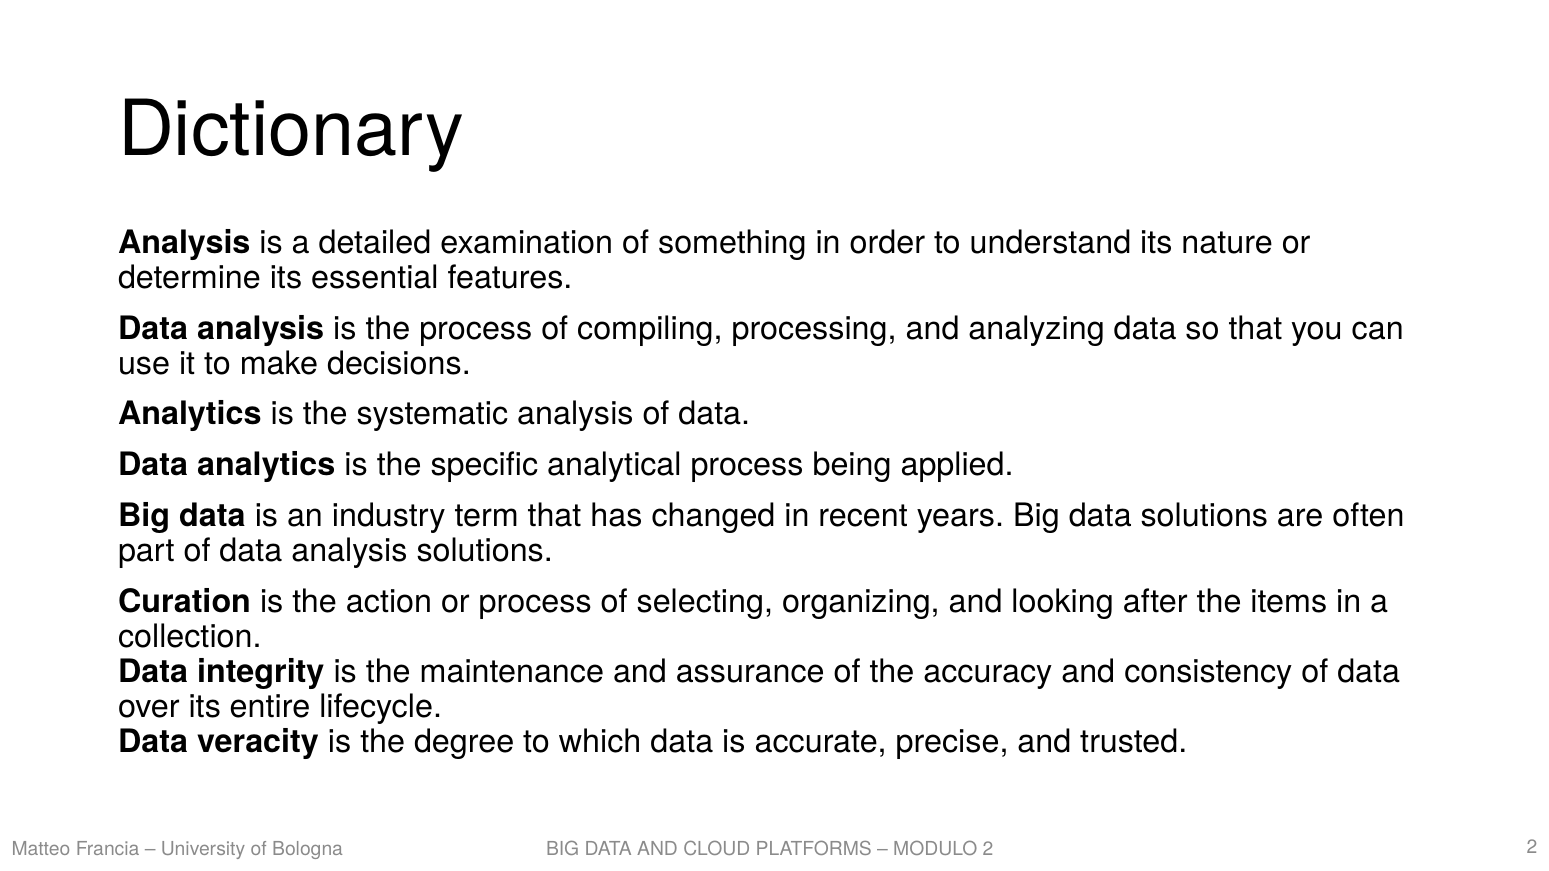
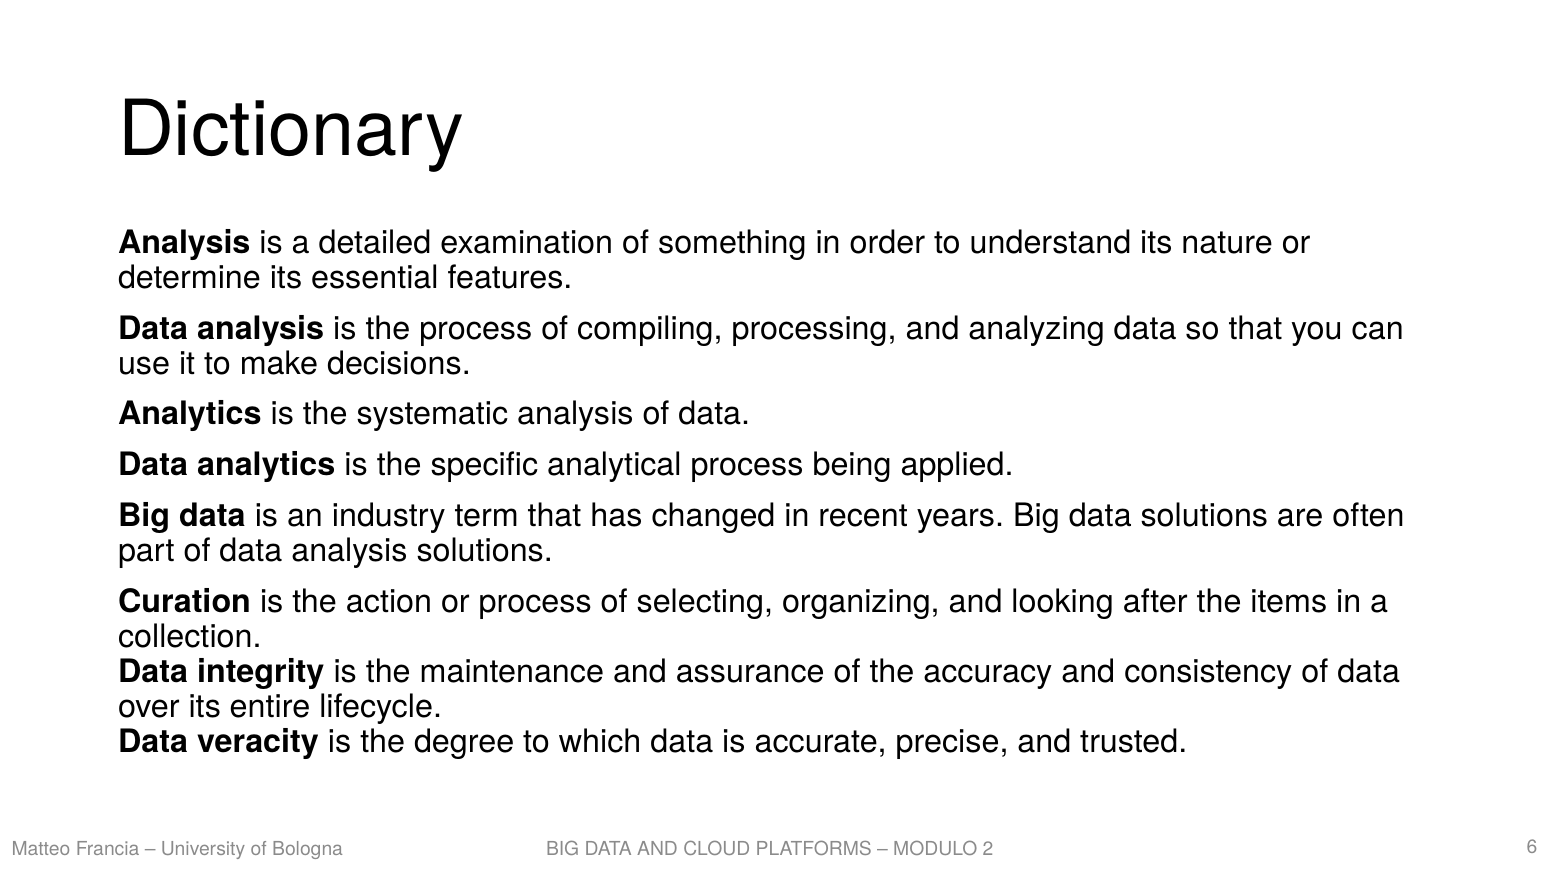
2: 2 -> 6 (1532, 847)
